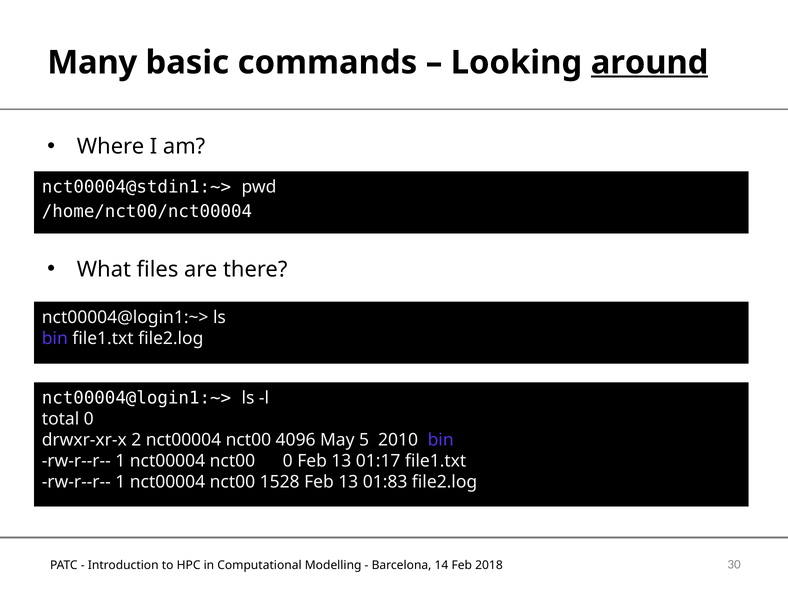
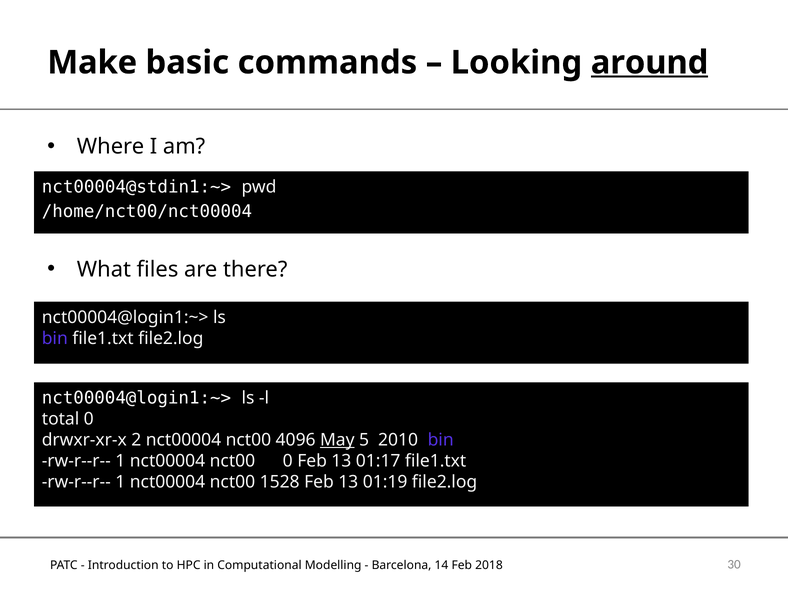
Many: Many -> Make (92, 63)
May underline: none -> present (337, 440)
01:83: 01:83 -> 01:19 (385, 482)
